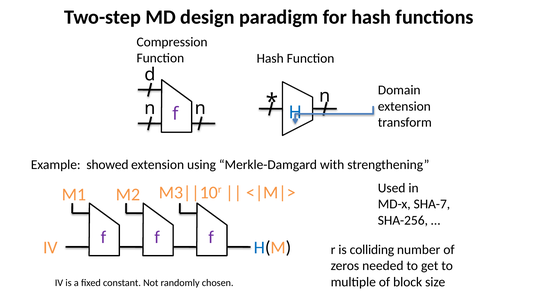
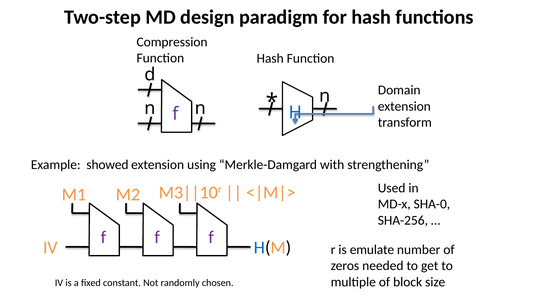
SHA-7: SHA-7 -> SHA-0 (432, 204)
colliding: colliding -> emulate (372, 249)
